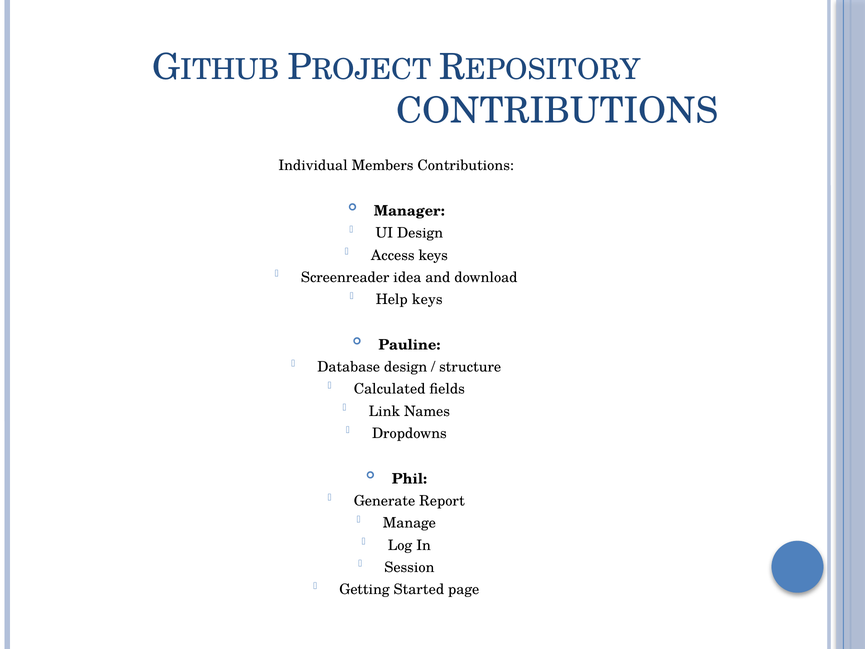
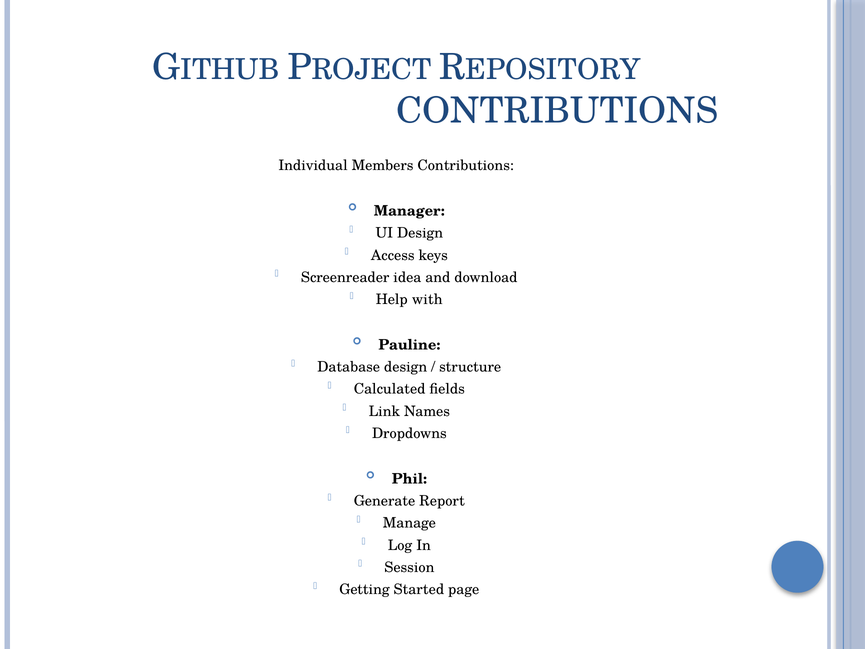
Help keys: keys -> with (427, 299)
